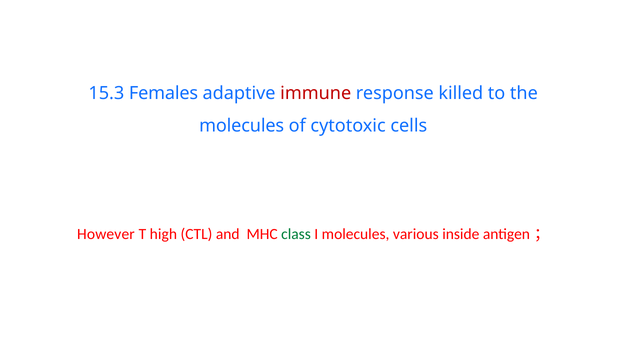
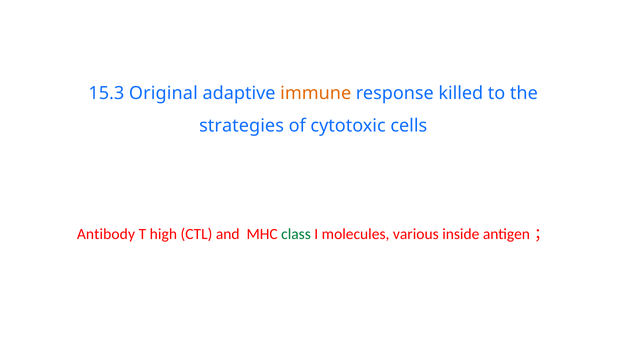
Females: Females -> Original (163, 93)
immune colour: red -> orange (316, 93)
molecules: molecules -> strategies (242, 126)
However: However -> Antibody (106, 234)
